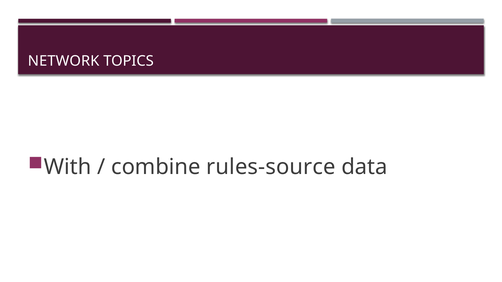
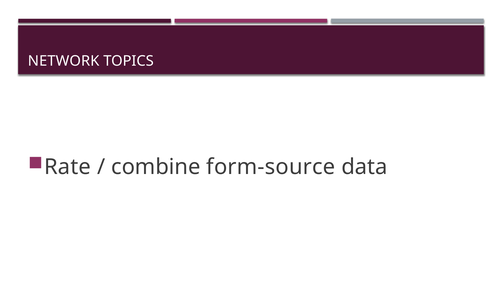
With: With -> Rate (67, 167)
rules-source: rules-source -> form-source (271, 167)
